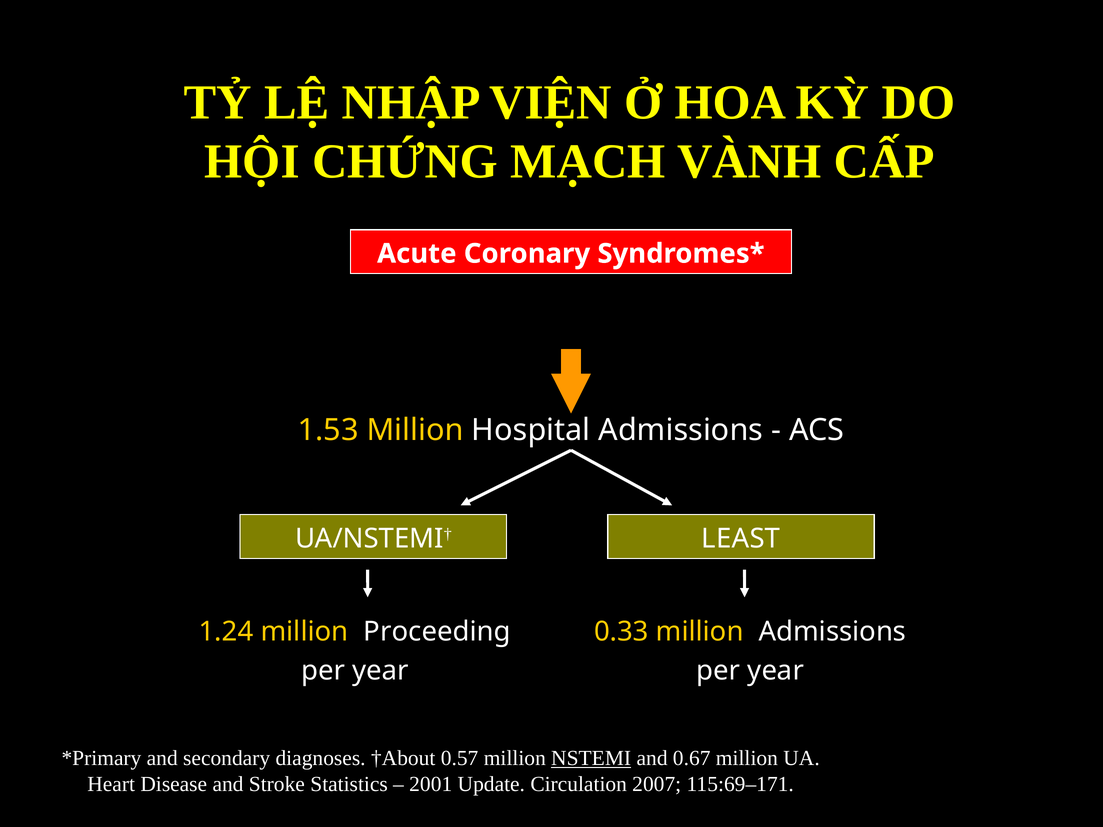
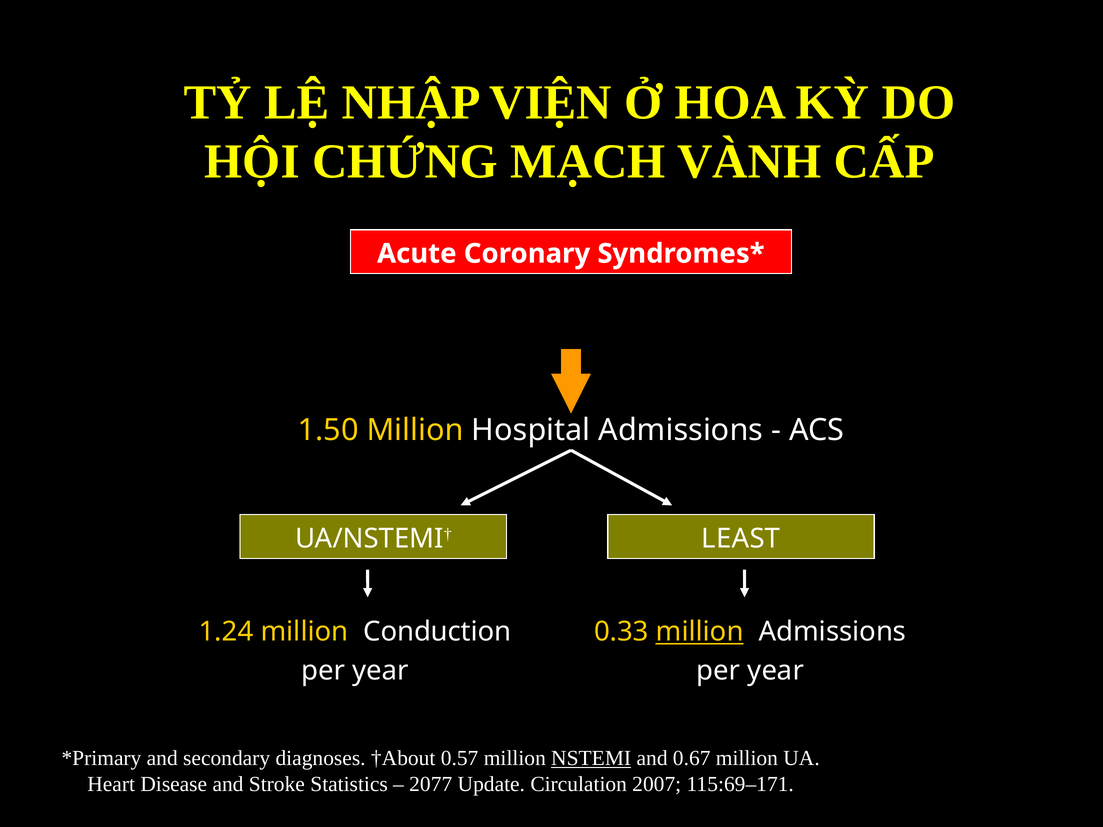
1.53: 1.53 -> 1.50 (328, 430)
Proceeding: Proceeding -> Conduction (437, 632)
million underline: none -> present (700, 632)
2001: 2001 -> 2077 (431, 784)
